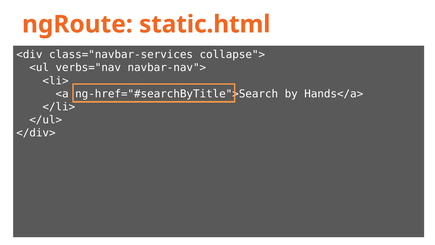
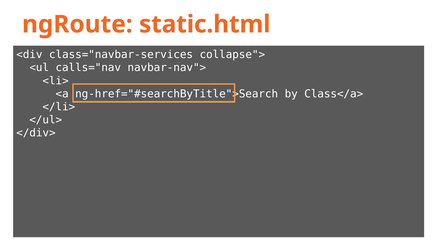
verbs="nav: verbs="nav -> calls="nav (88, 68)
Hands</a>: Hands</a> -> Class</a> (334, 94)
